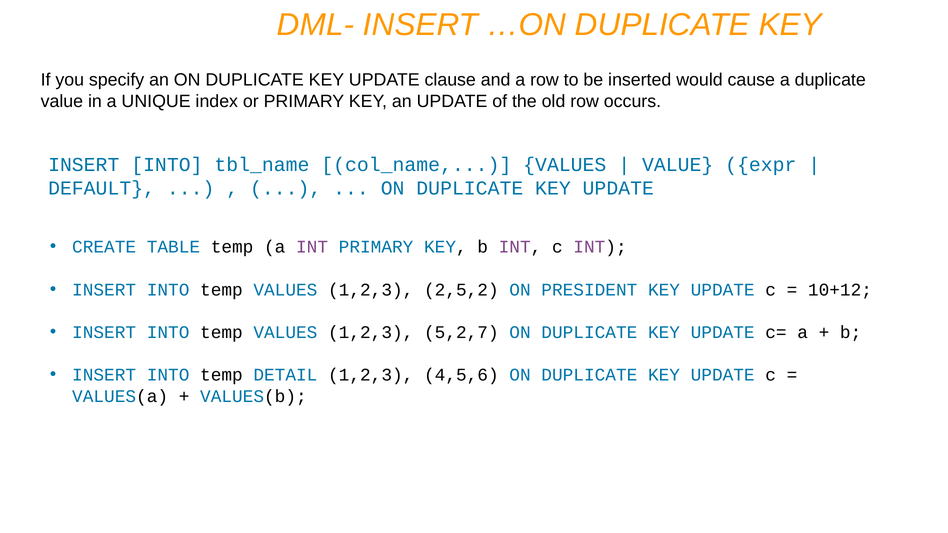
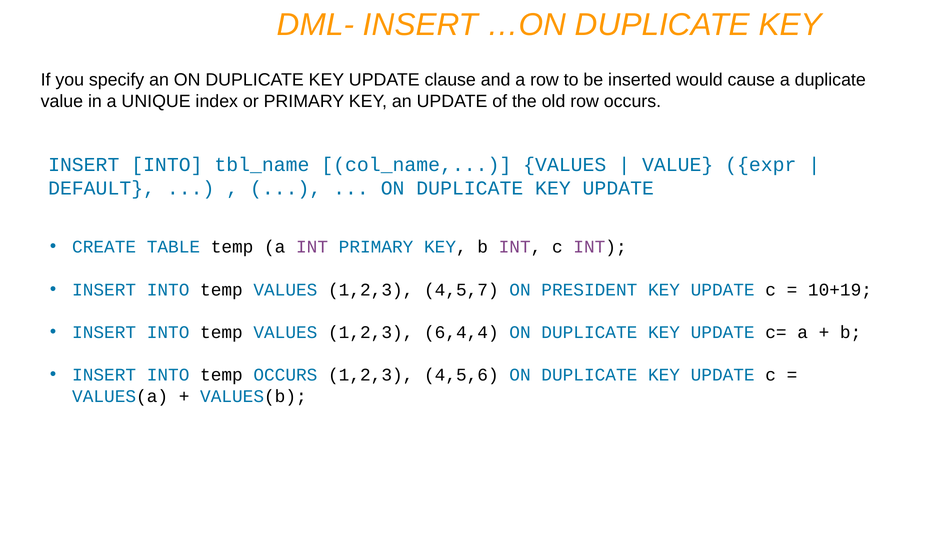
2,5,2: 2,5,2 -> 4,5,7 (461, 290)
10+12: 10+12 -> 10+19 (840, 290)
5,2,7: 5,2,7 -> 6,4,4 (461, 332)
temp DETAIL: DETAIL -> OCCURS (285, 375)
